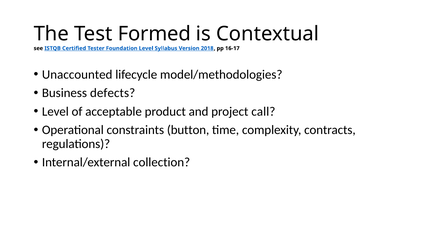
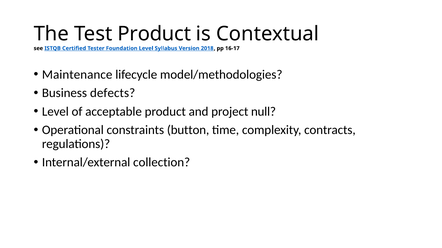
Test Formed: Formed -> Product (154, 34)
Unaccounted: Unaccounted -> Maintenance (77, 75)
call: call -> null (263, 112)
